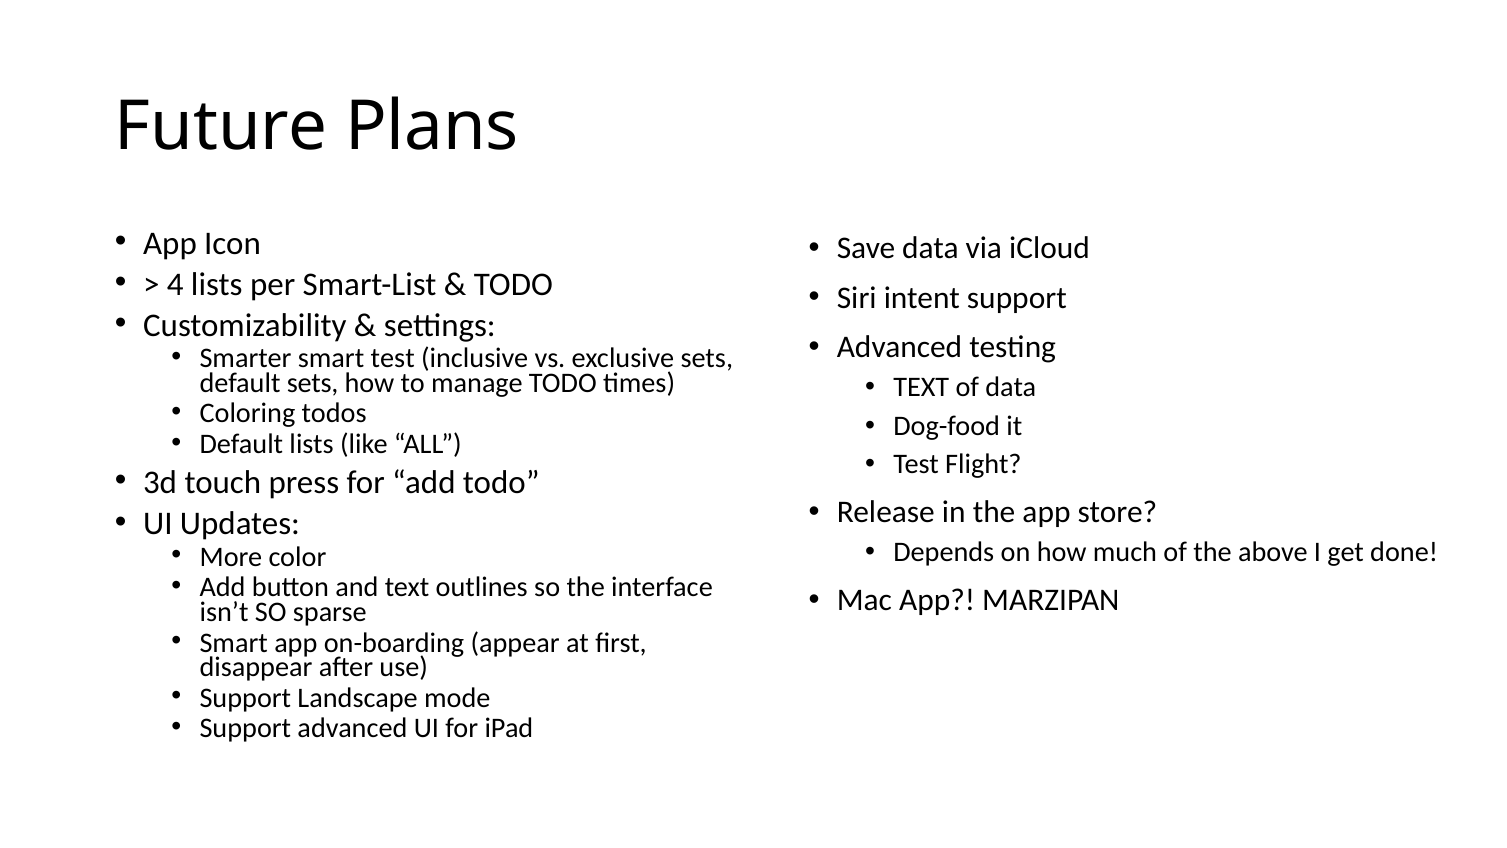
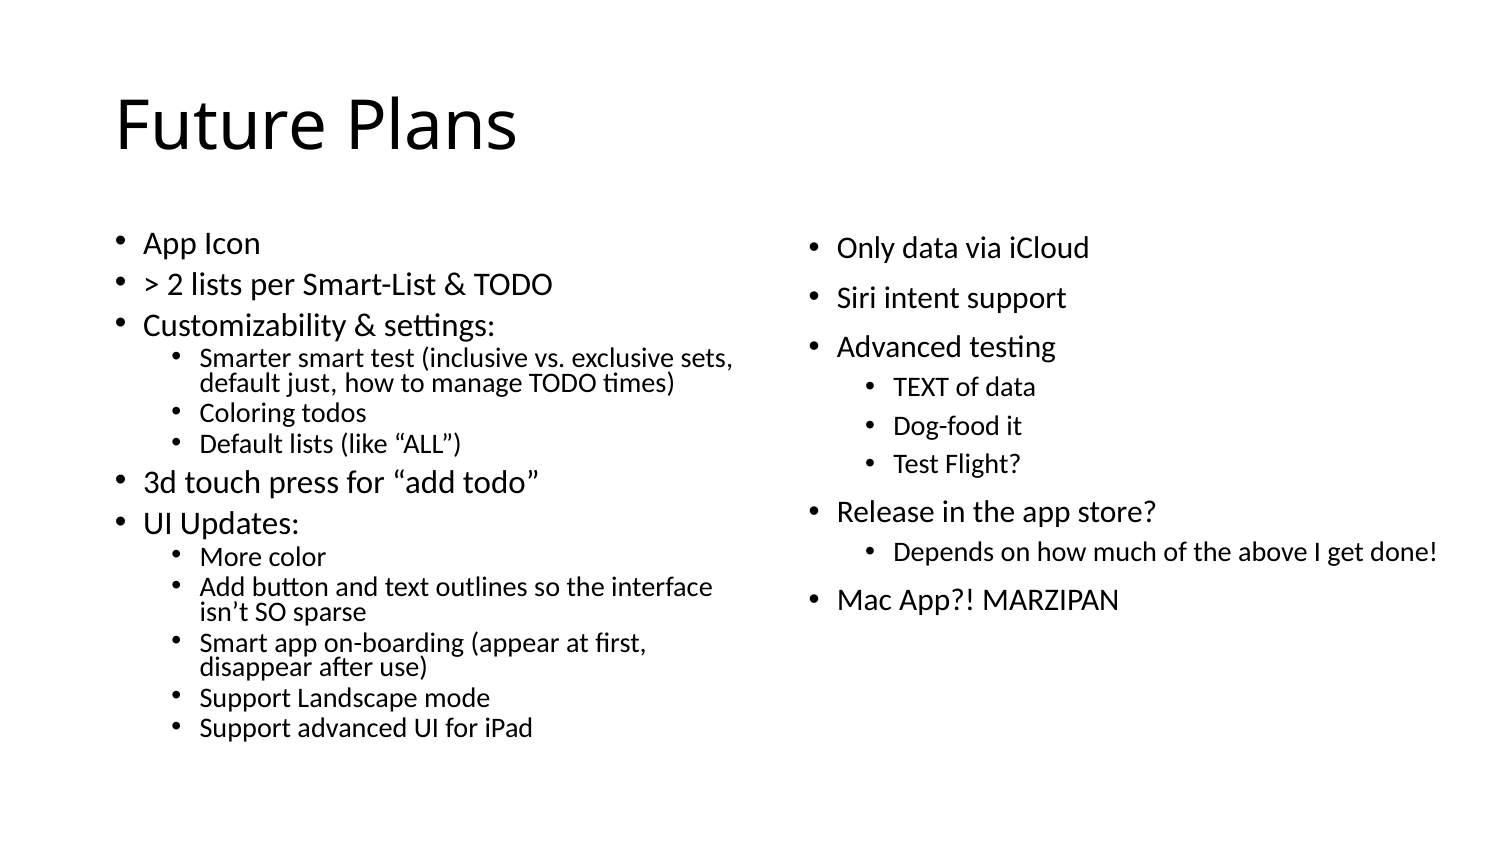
Save: Save -> Only (866, 248)
4: 4 -> 2 (175, 284)
default sets: sets -> just (312, 383)
